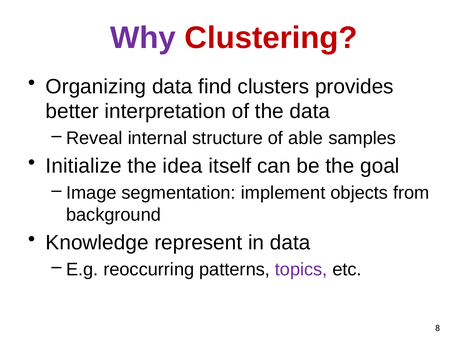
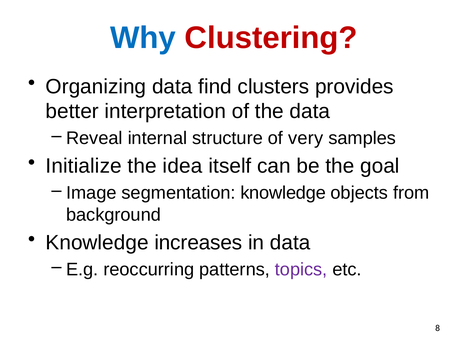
Why colour: purple -> blue (143, 38)
able: able -> very (306, 138)
segmentation implement: implement -> knowledge (283, 193)
represent: represent -> increases (198, 243)
